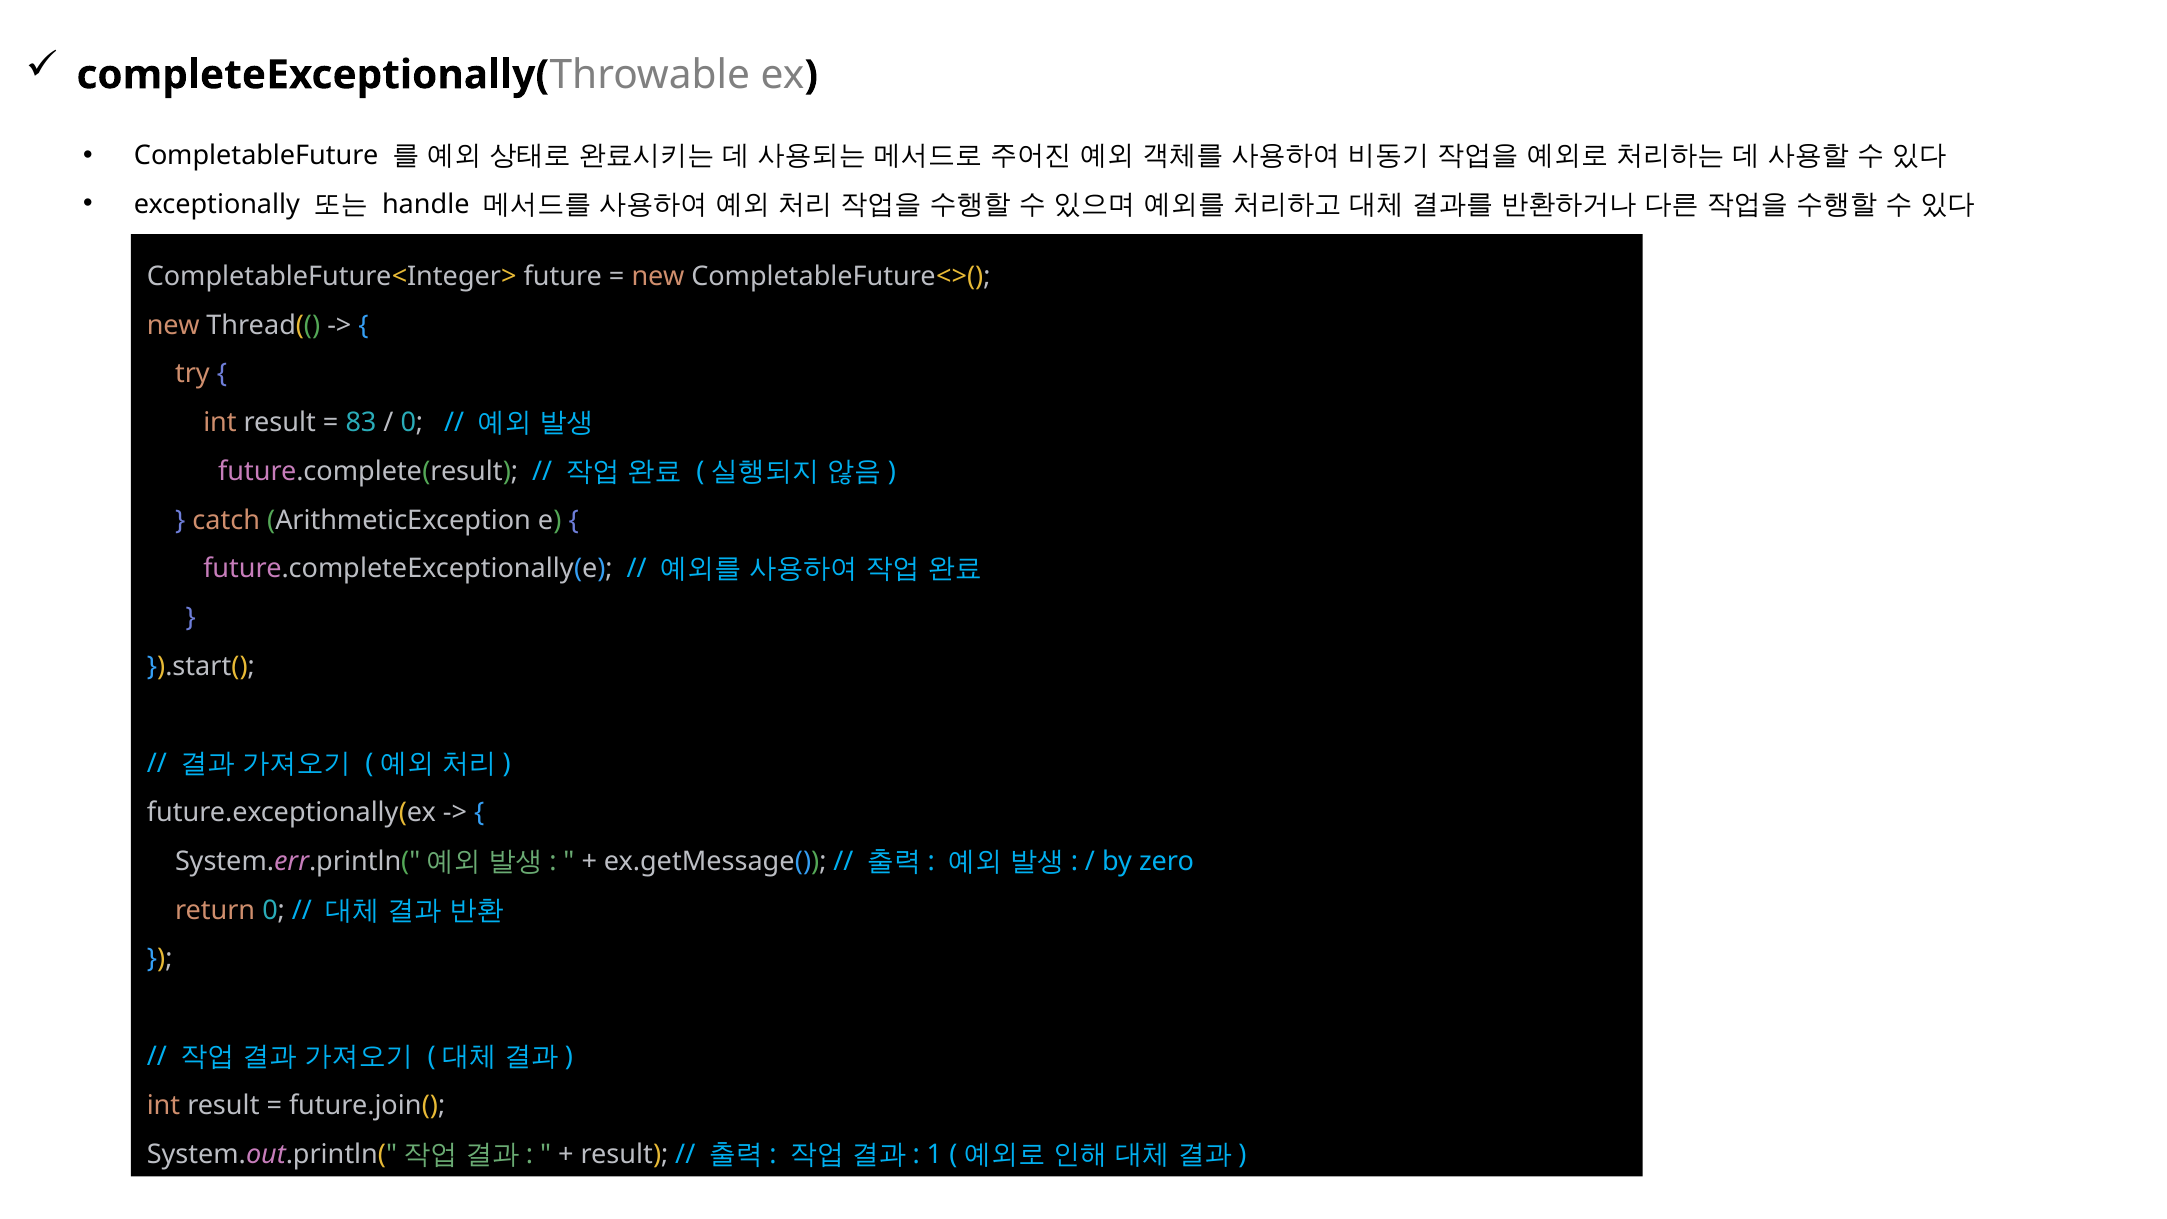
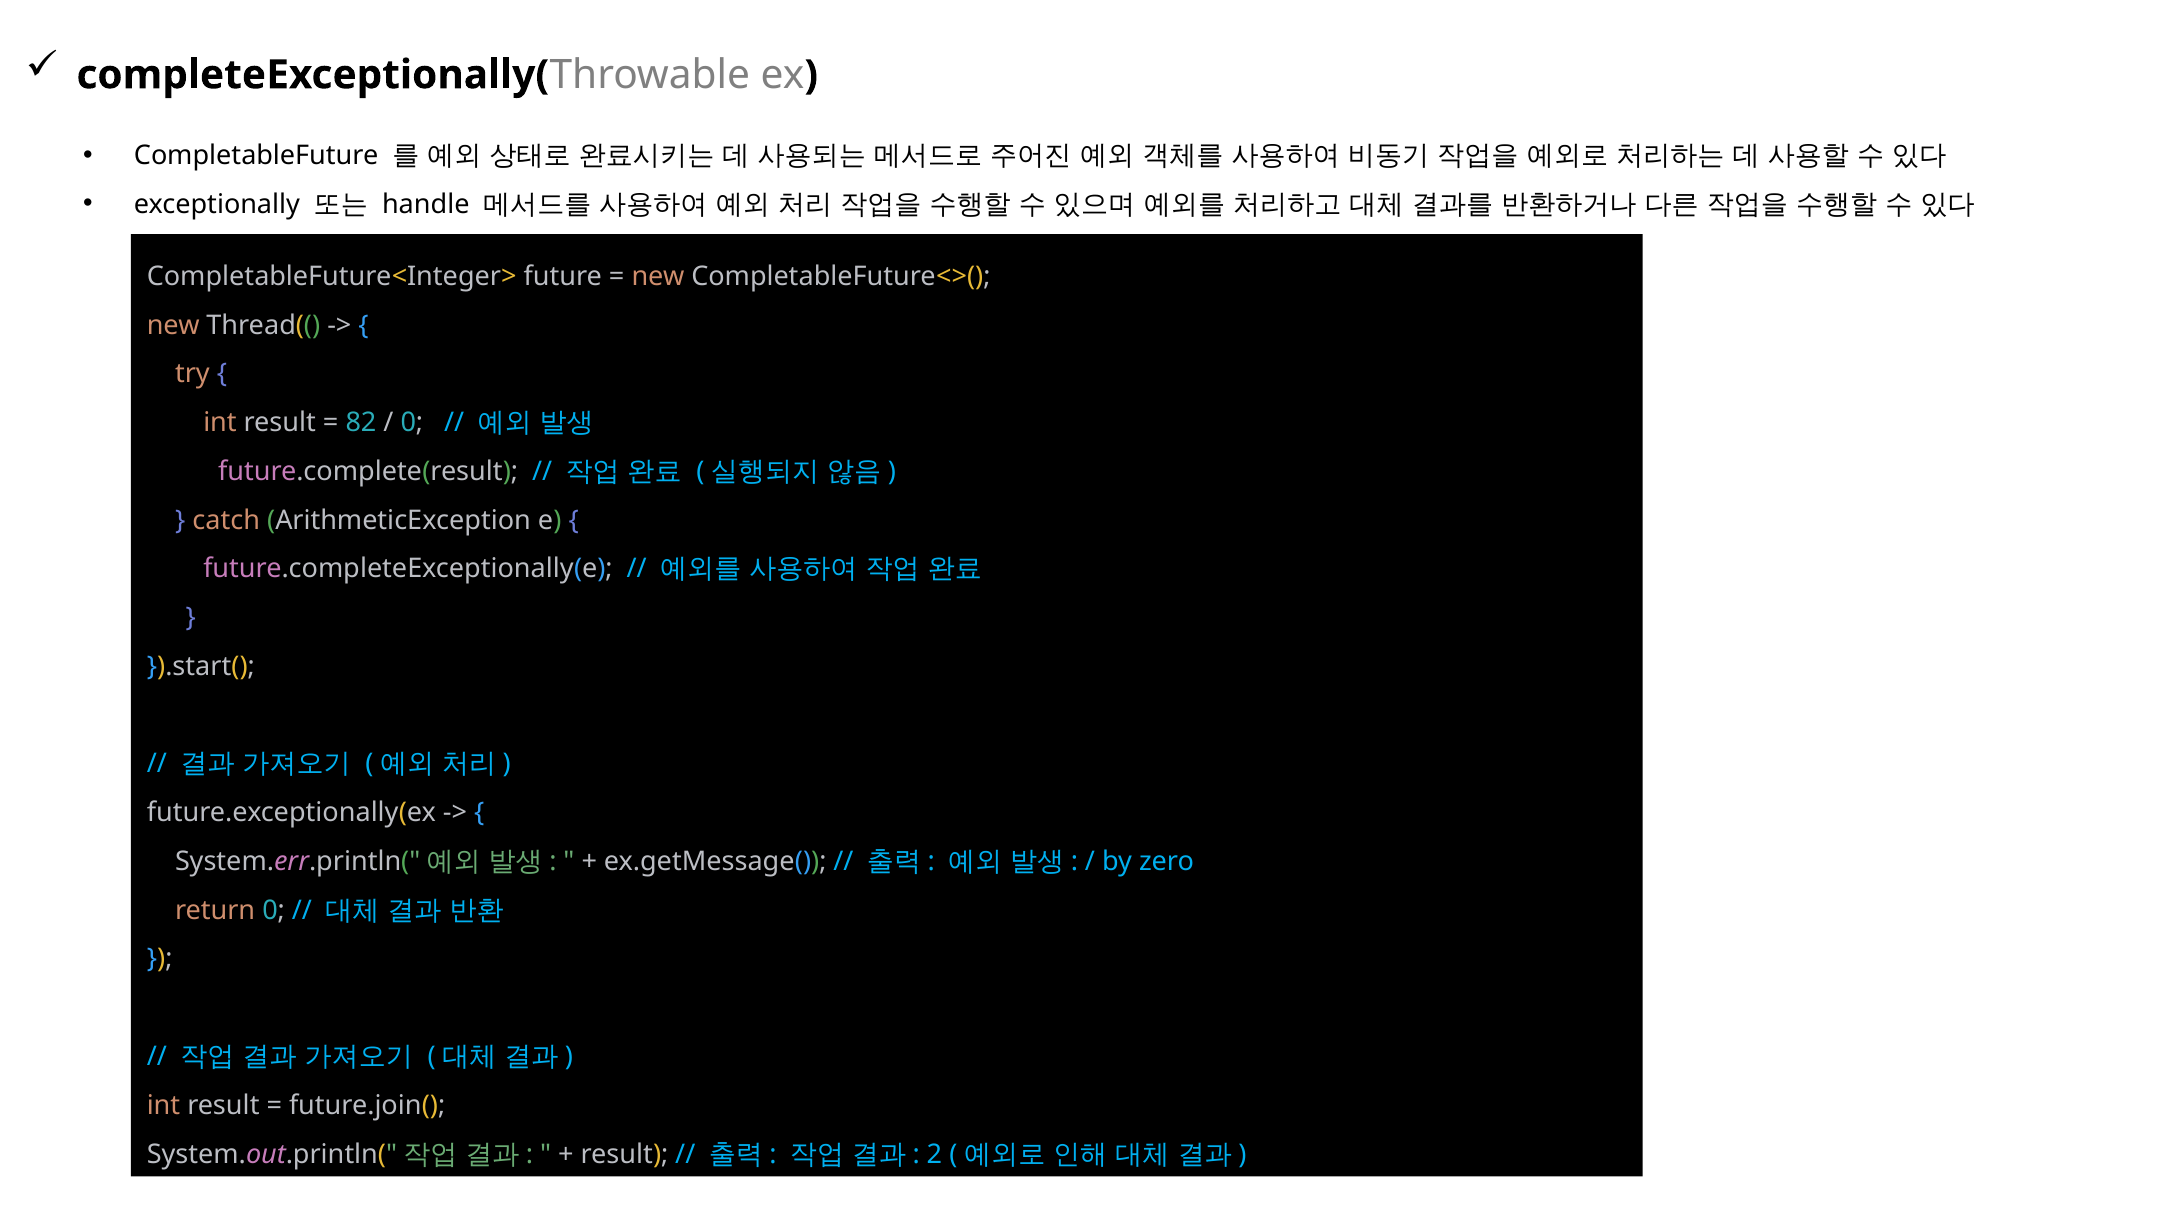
83: 83 -> 82 (361, 423)
1: 1 -> 2 (934, 1154)
